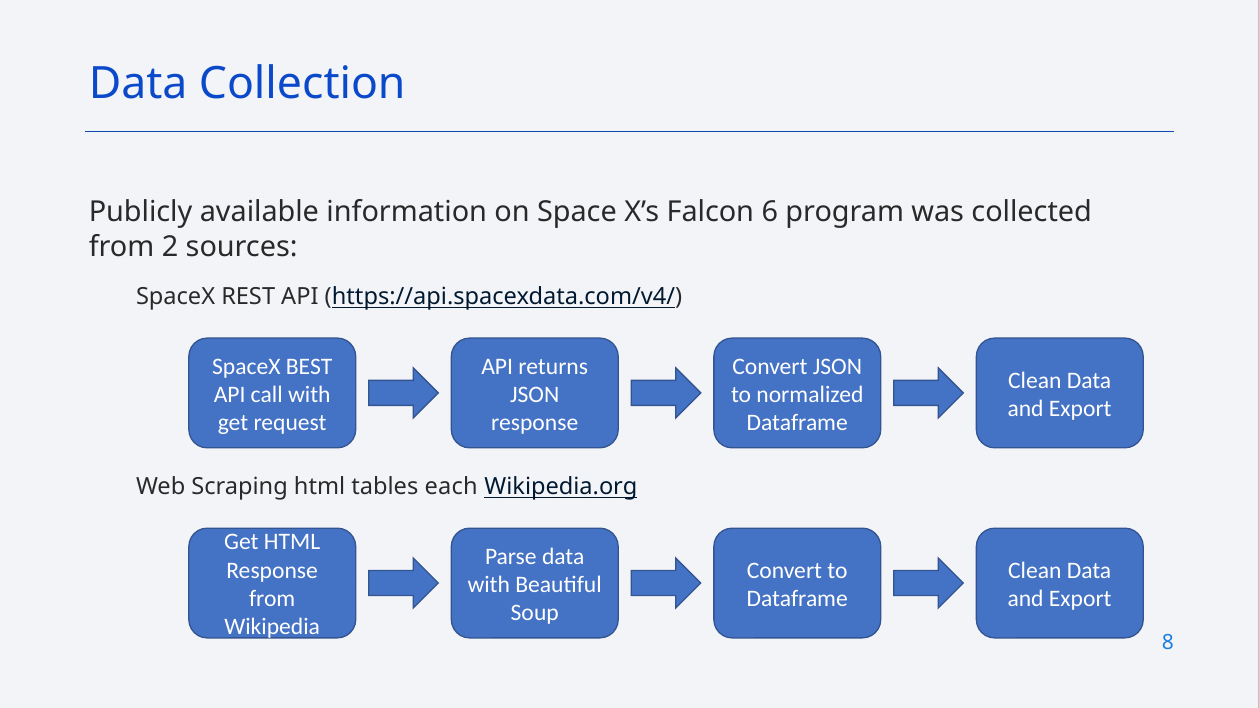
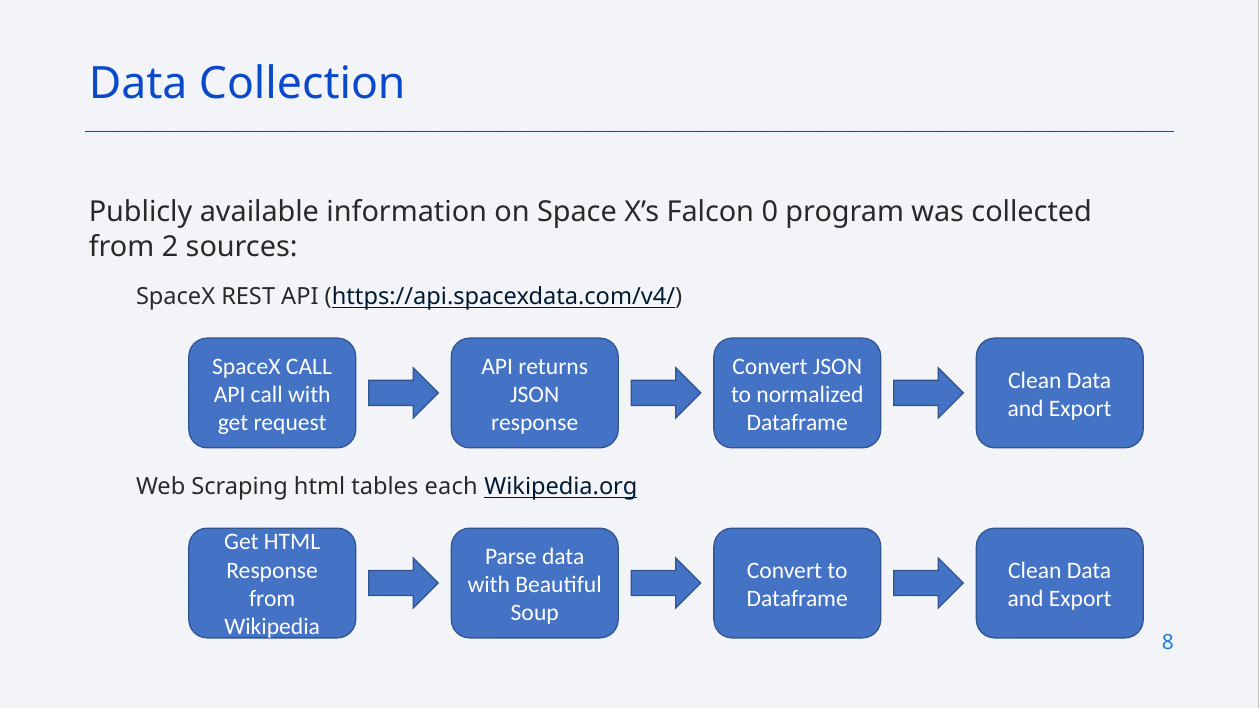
6: 6 -> 0 (770, 212)
SpaceX BEST: BEST -> CALL (309, 366)
